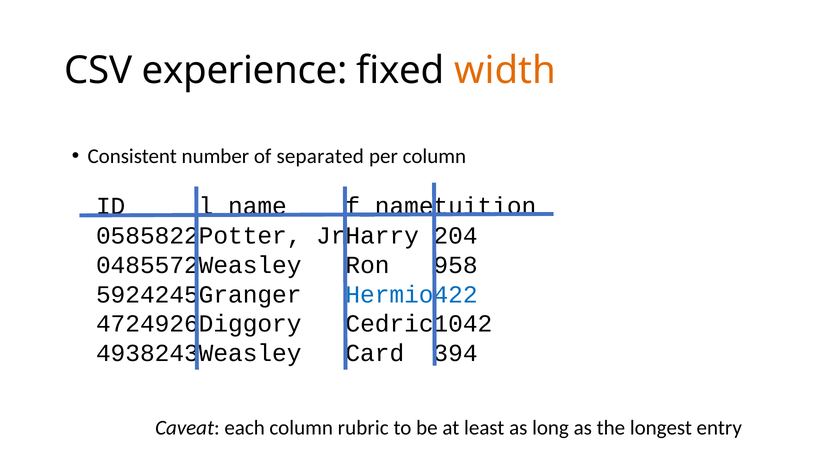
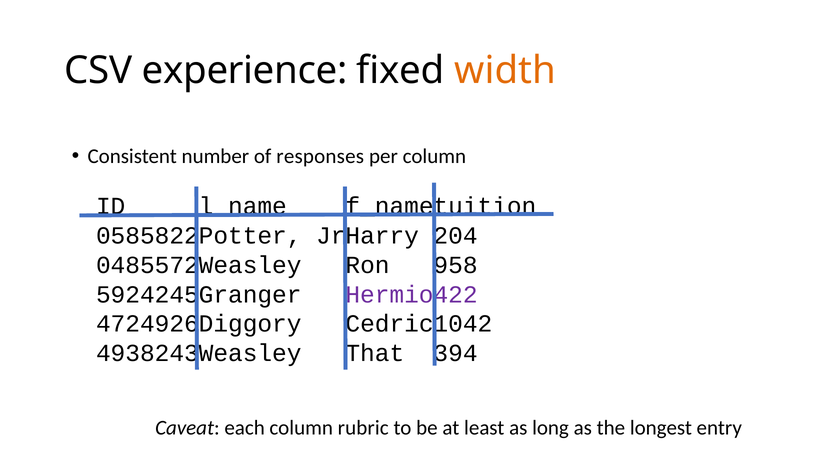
separated: separated -> responses (320, 156)
Hermio422 colour: blue -> purple (412, 294)
Card: Card -> That (375, 353)
